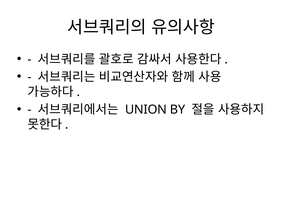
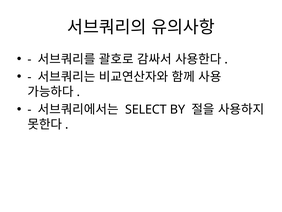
UNION: UNION -> SELECT (146, 109)
